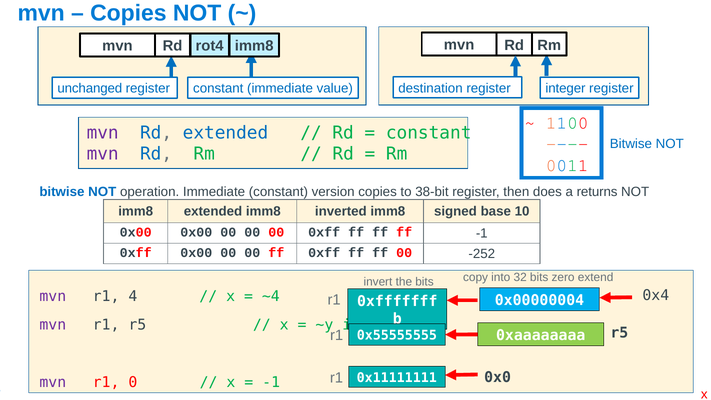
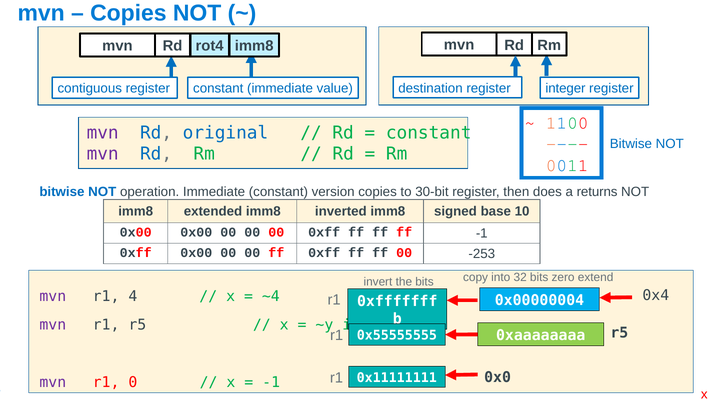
unchanged: unchanged -> contiguous (90, 89)
Rd extended: extended -> original (225, 133)
38-bit: 38-bit -> 30-bit (432, 192)
-252: -252 -> -253 (482, 254)
